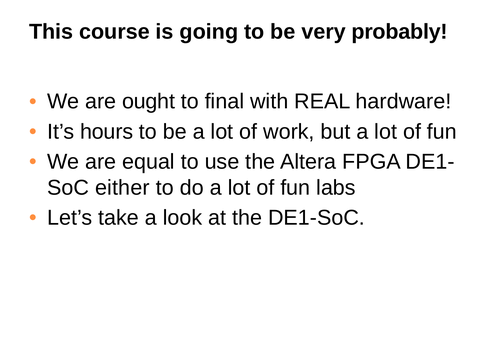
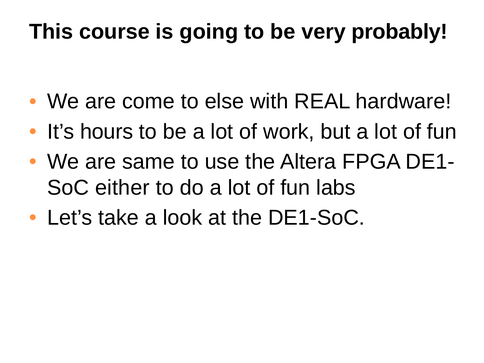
ought: ought -> come (148, 102)
final: final -> else (224, 102)
equal: equal -> same (148, 162)
